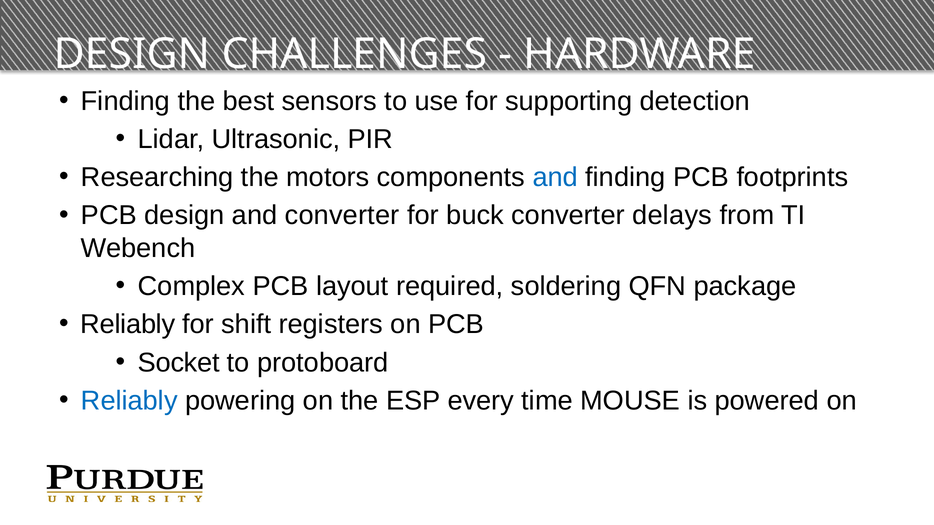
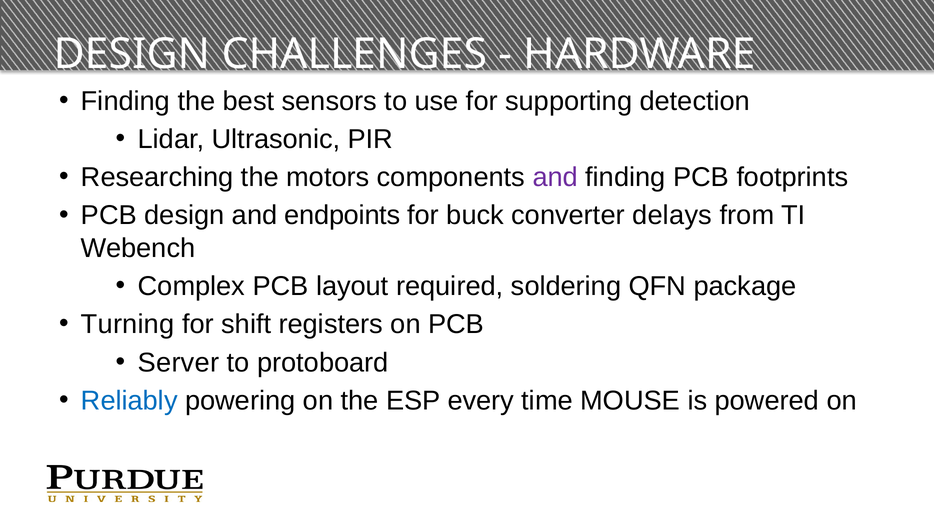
and colour: blue -> purple (555, 177)
and converter: converter -> endpoints (342, 216)
Reliably: Reliably -> Turning (128, 325)
Socket: Socket -> Server (179, 363)
